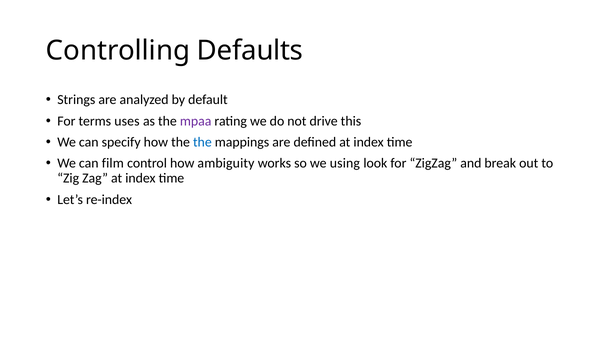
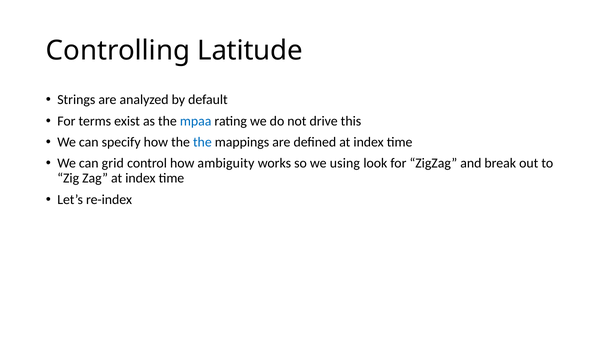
Defaults: Defaults -> Latitude (250, 51)
uses: uses -> exist (127, 121)
mpaa colour: purple -> blue (196, 121)
film: film -> grid (113, 163)
